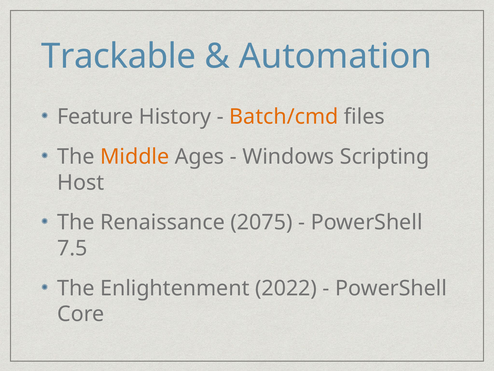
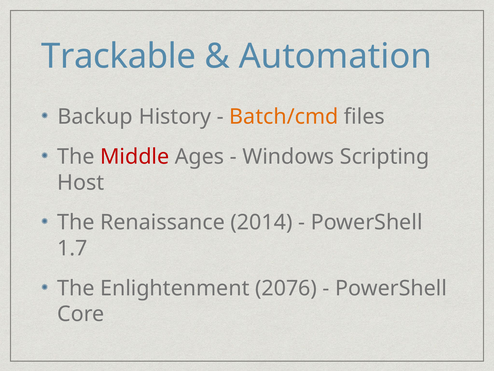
Feature: Feature -> Backup (95, 117)
Middle colour: orange -> red (135, 157)
2075: 2075 -> 2014 (262, 222)
7.5: 7.5 -> 1.7 (72, 248)
2022: 2022 -> 2076 (286, 288)
